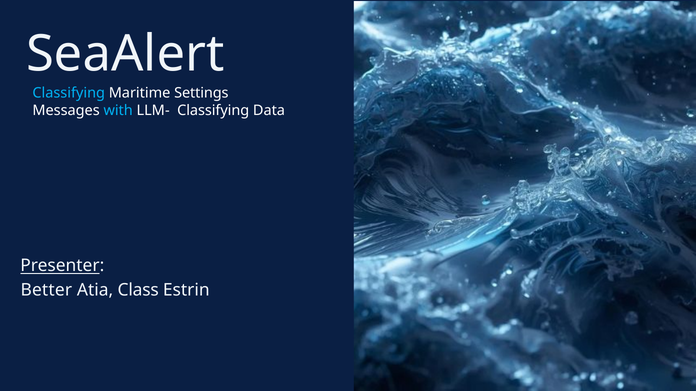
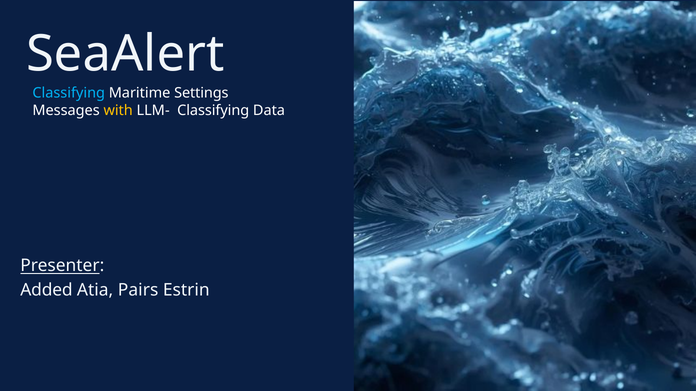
with colour: light blue -> yellow (118, 111)
Better: Better -> Added (46, 290)
Class: Class -> Pairs (138, 290)
